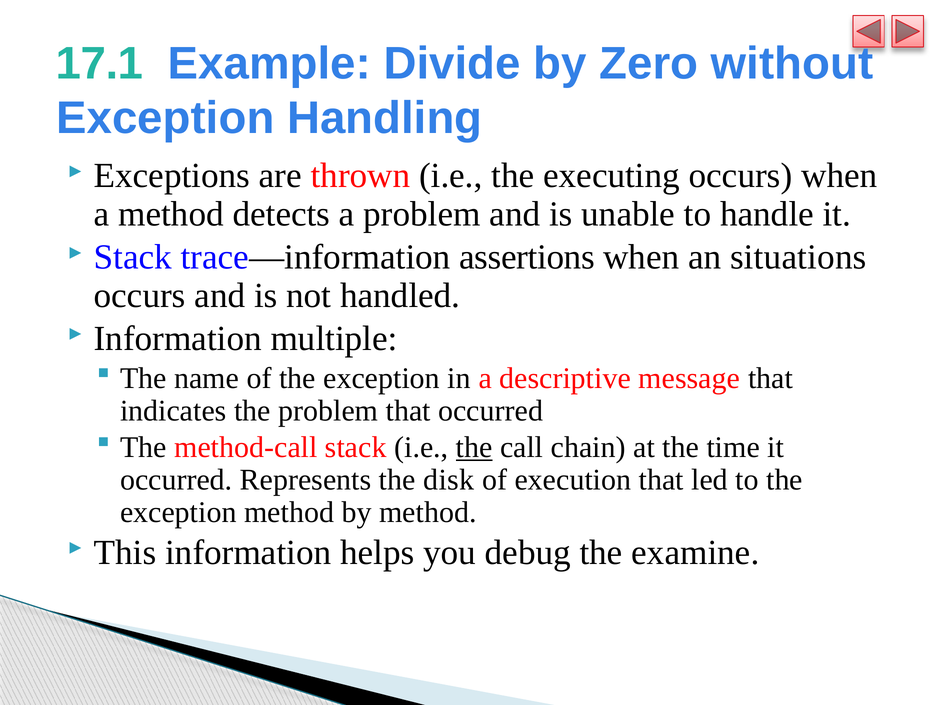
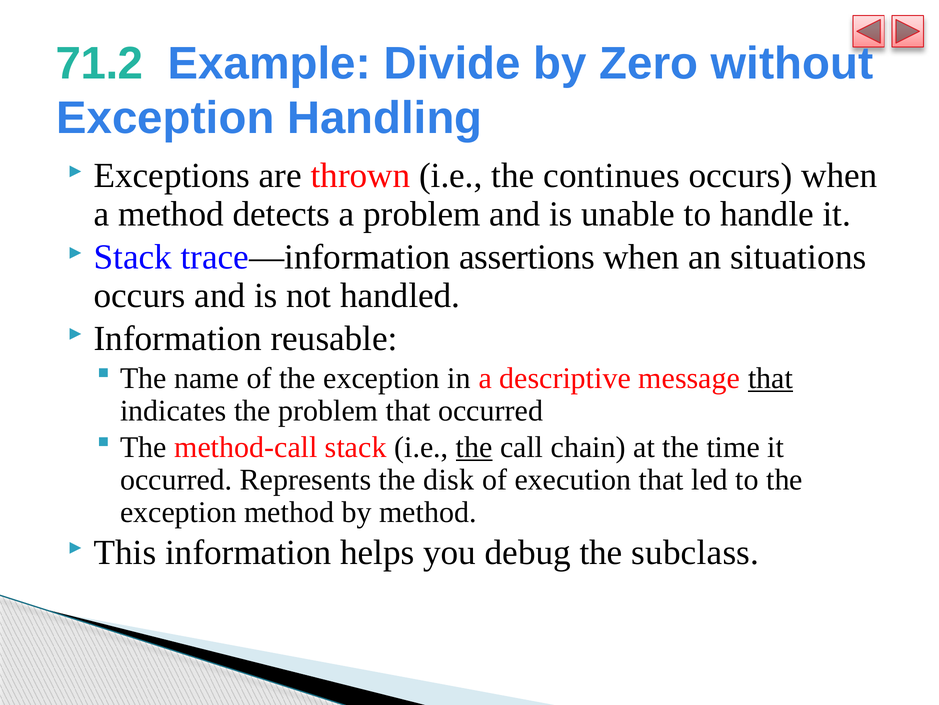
17.1: 17.1 -> 71.2 (100, 63)
executing: executing -> continues (611, 176)
multiple: multiple -> reusable (334, 338)
that underline: none -> present (771, 378)
examine: examine -> subclass (695, 552)
